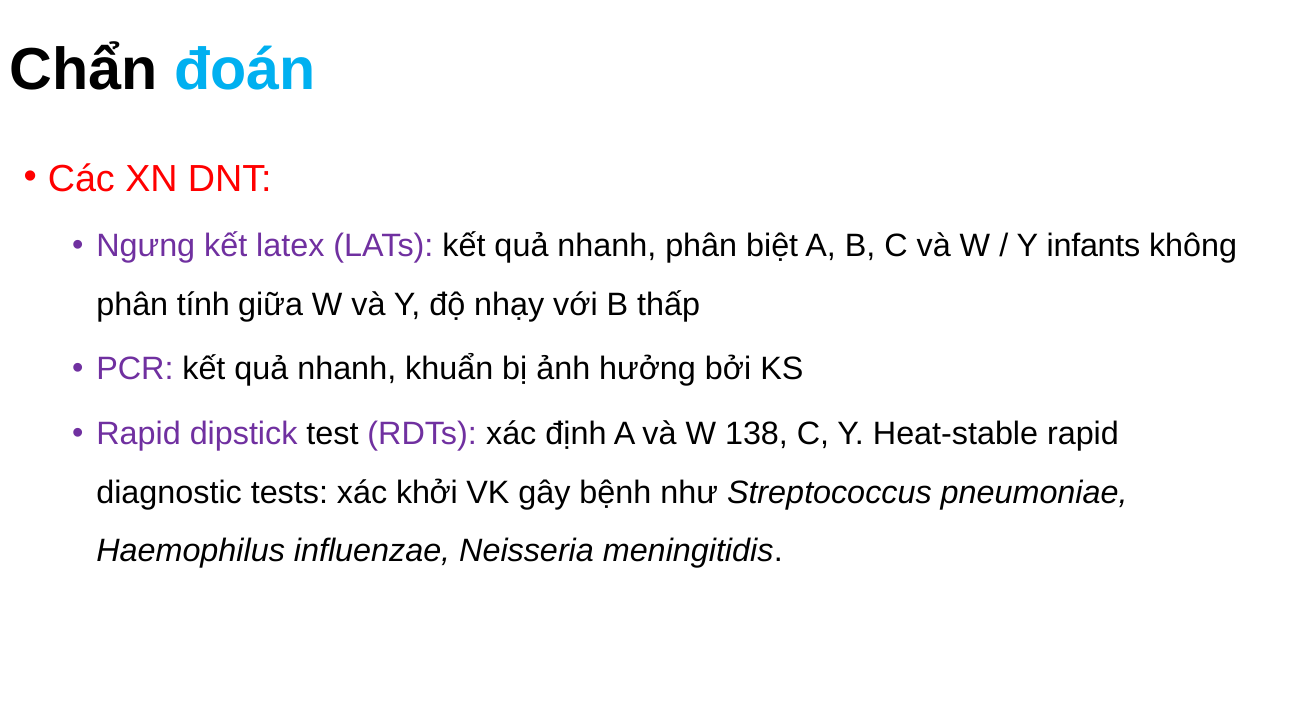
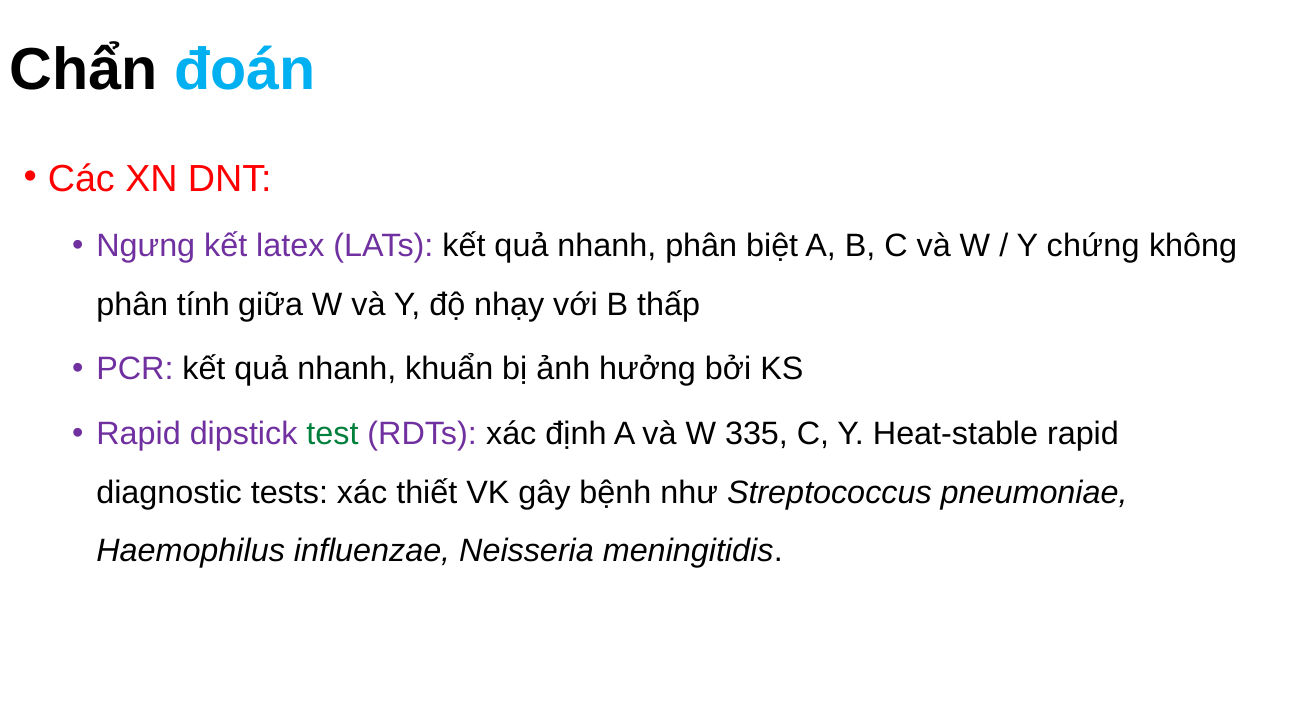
infants: infants -> chứng (1093, 246)
test colour: black -> green (332, 434)
138: 138 -> 335 (756, 434)
khởi: khởi -> thiết (427, 493)
